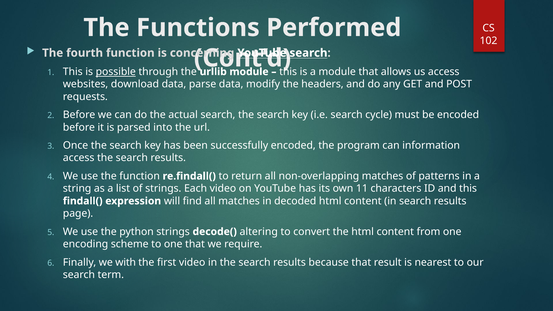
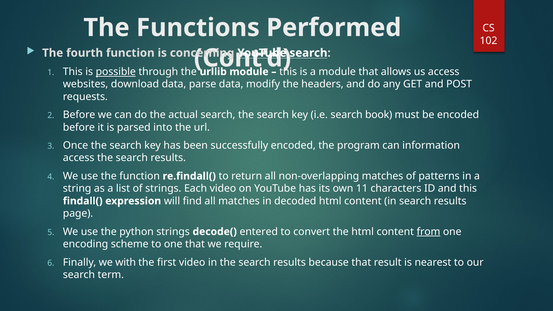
cycle: cycle -> book (379, 115)
altering: altering -> entered (259, 232)
from underline: none -> present (428, 232)
